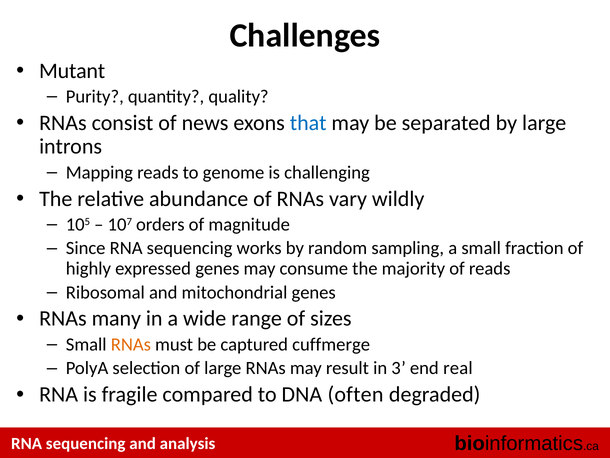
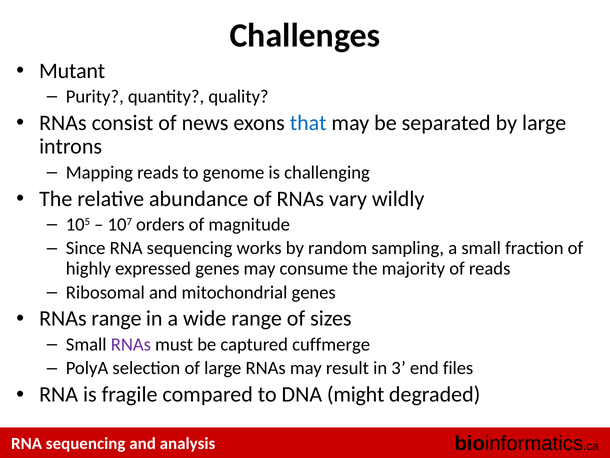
RNAs many: many -> range (116, 318)
RNAs colour: orange -> purple (131, 344)
real: real -> files (458, 368)
often: often -> might (356, 394)
